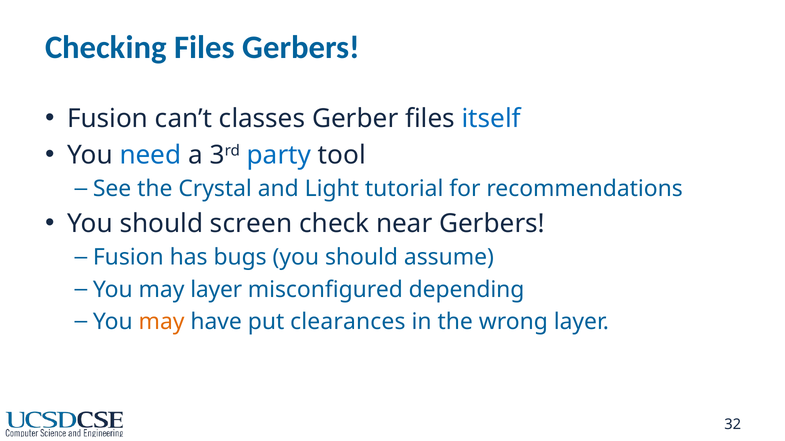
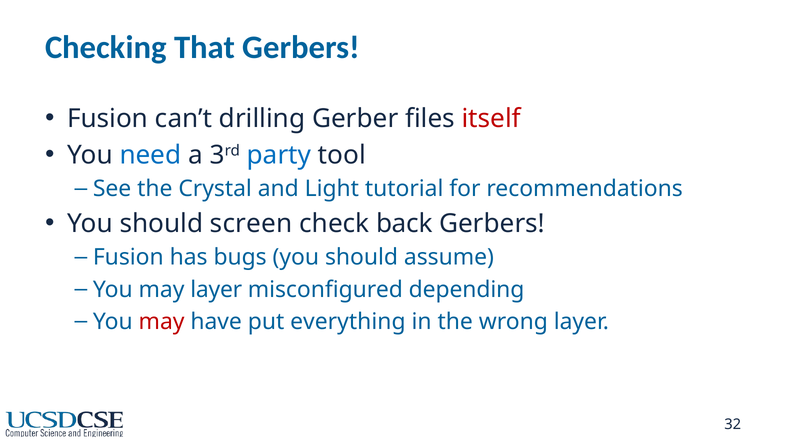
Checking Files: Files -> That (205, 48)
classes: classes -> drilling (262, 119)
itself colour: blue -> red (491, 119)
near: near -> back (404, 224)
may colour: orange -> red (162, 322)
clearances: clearances -> everything (348, 322)
